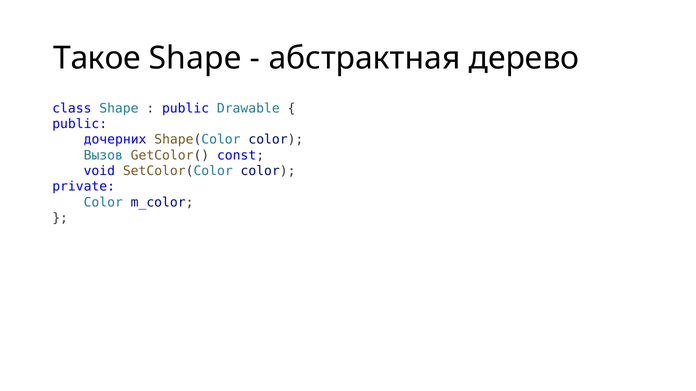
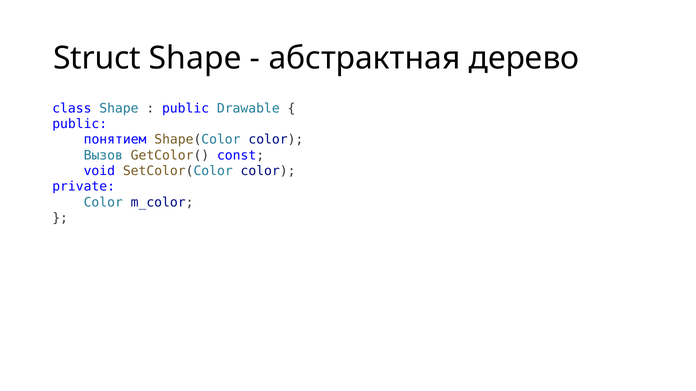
Такое: Такое -> Struct (97, 58)
дочерних: дочерних -> понятием (115, 140)
